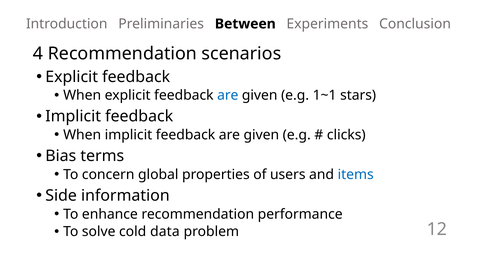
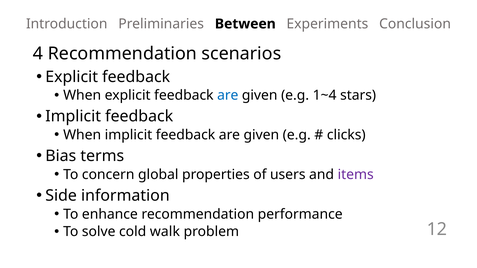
1~1: 1~1 -> 1~4 (325, 95)
items colour: blue -> purple (356, 175)
data: data -> walk (165, 232)
